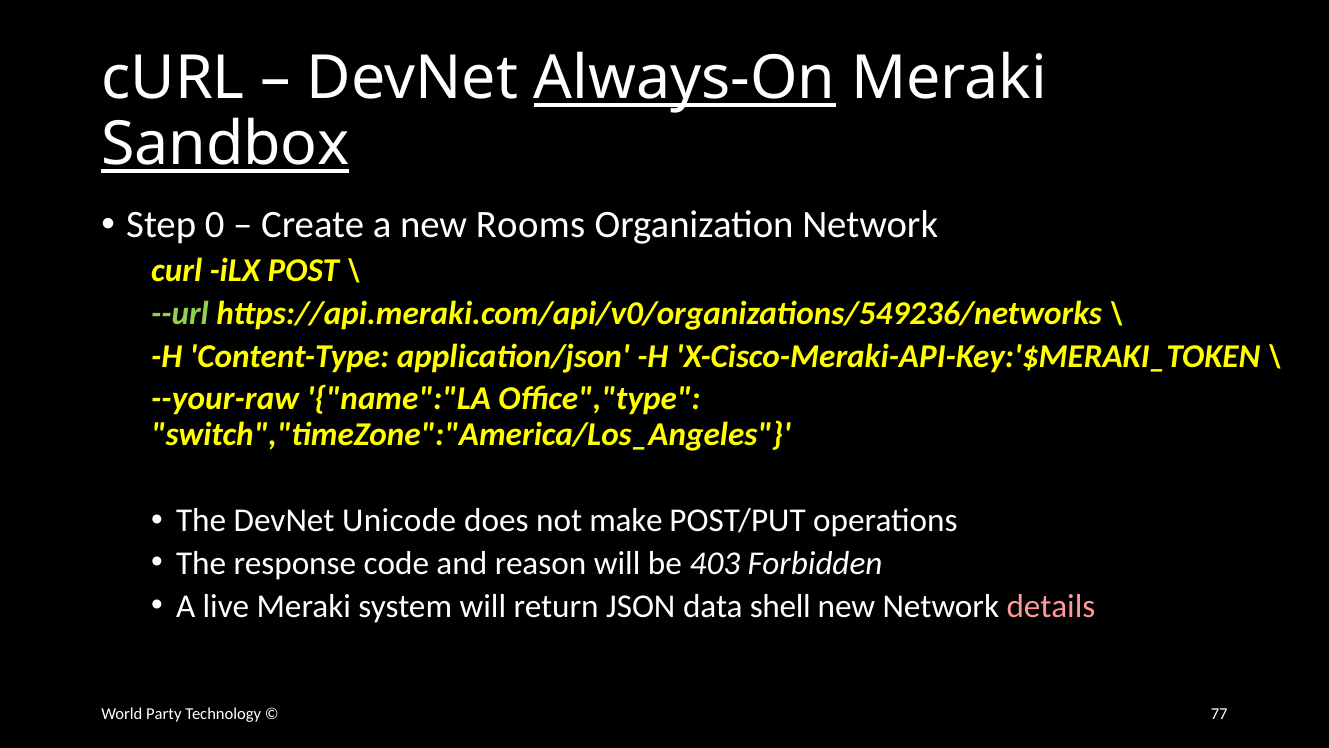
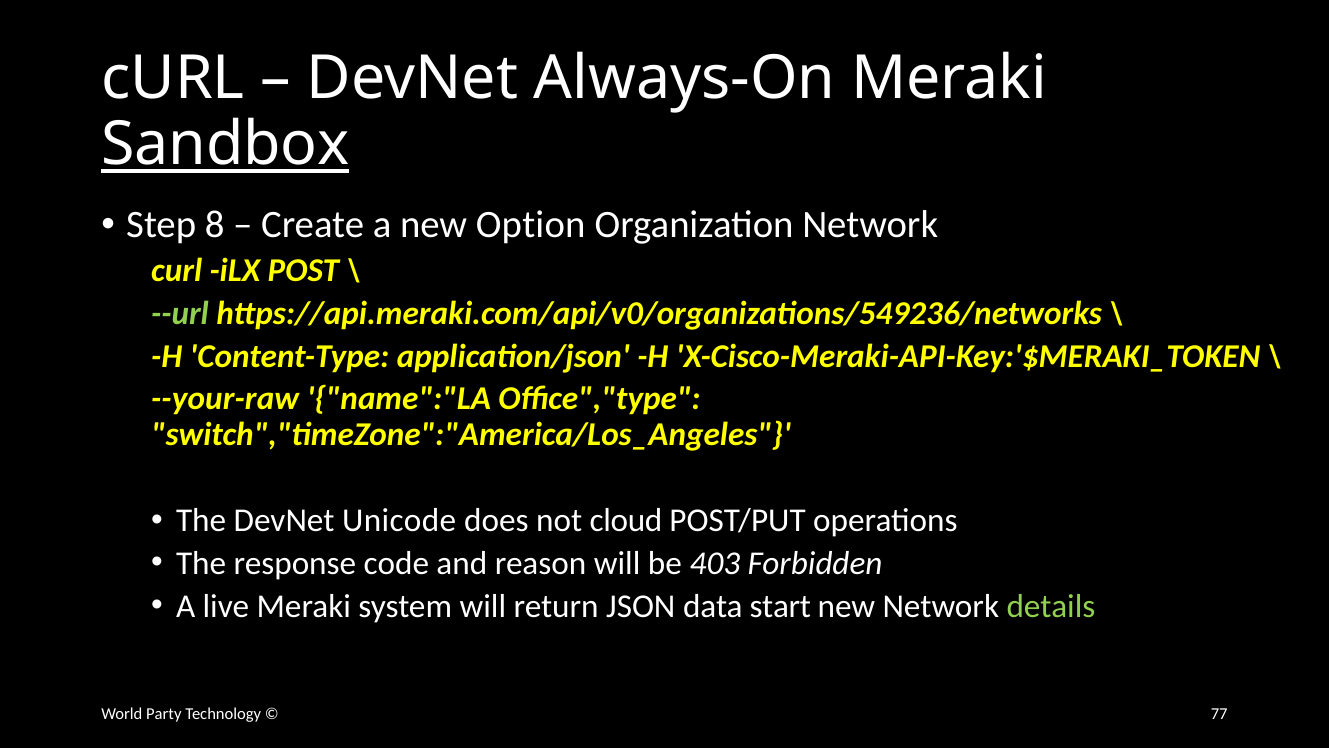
Always-On underline: present -> none (685, 79)
0: 0 -> 8 (215, 225)
Rooms: Rooms -> Option (531, 225)
make: make -> cloud (626, 520)
shell: shell -> start (780, 606)
details colour: pink -> light green (1051, 606)
